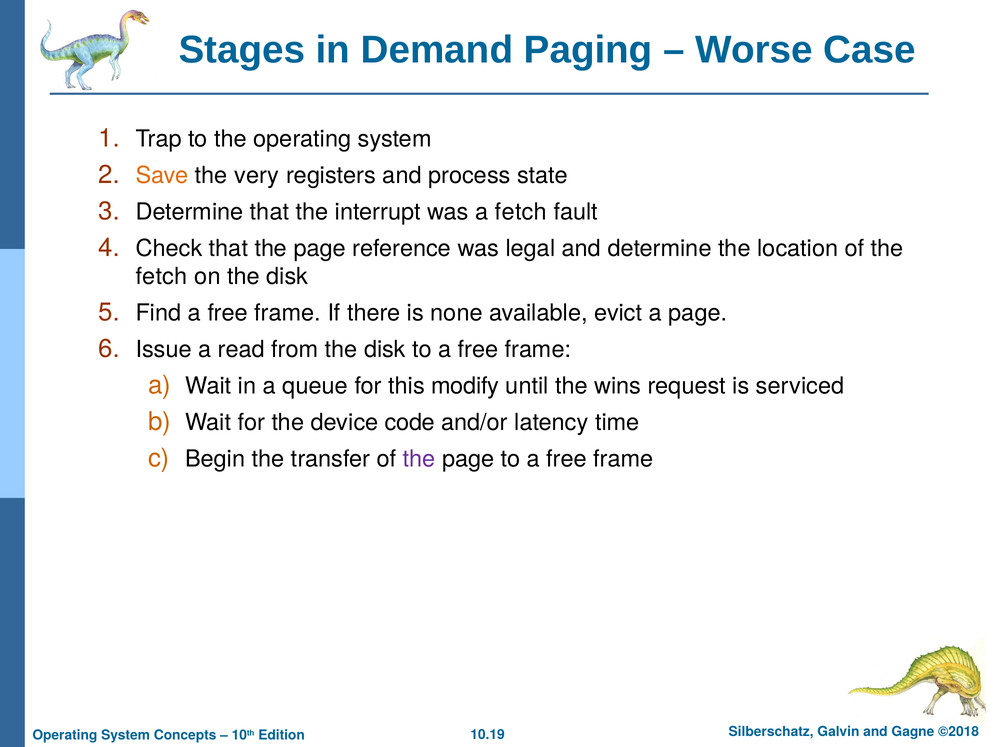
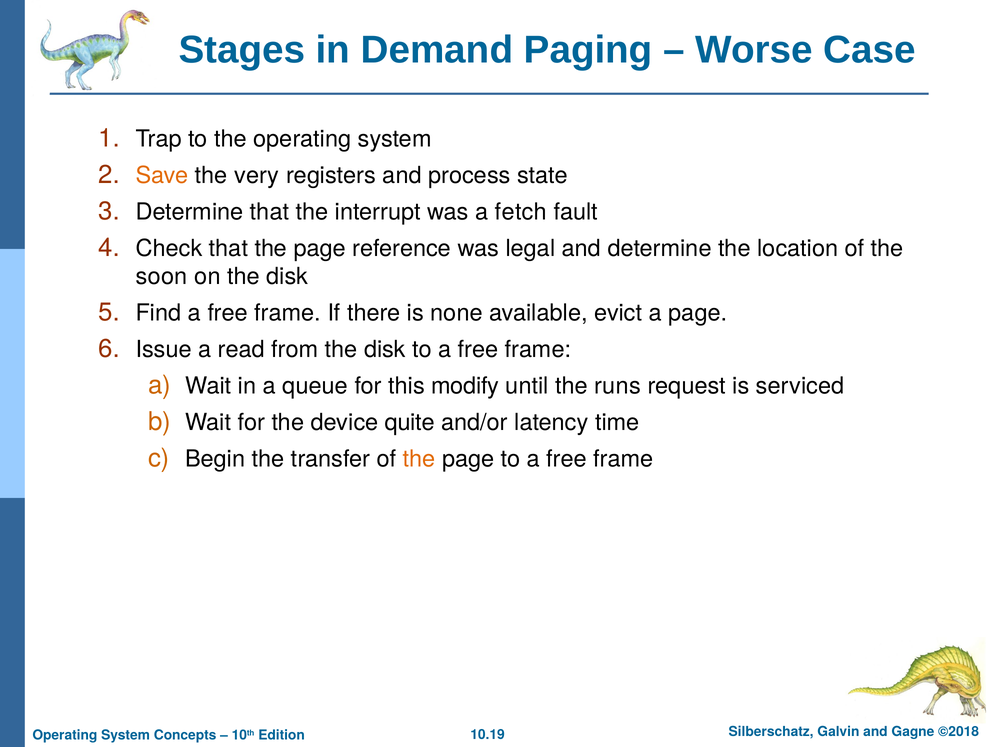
fetch: fetch -> soon (162, 276)
wins: wins -> runs (618, 386)
code: code -> quite (410, 422)
the colour: purple -> orange (419, 458)
